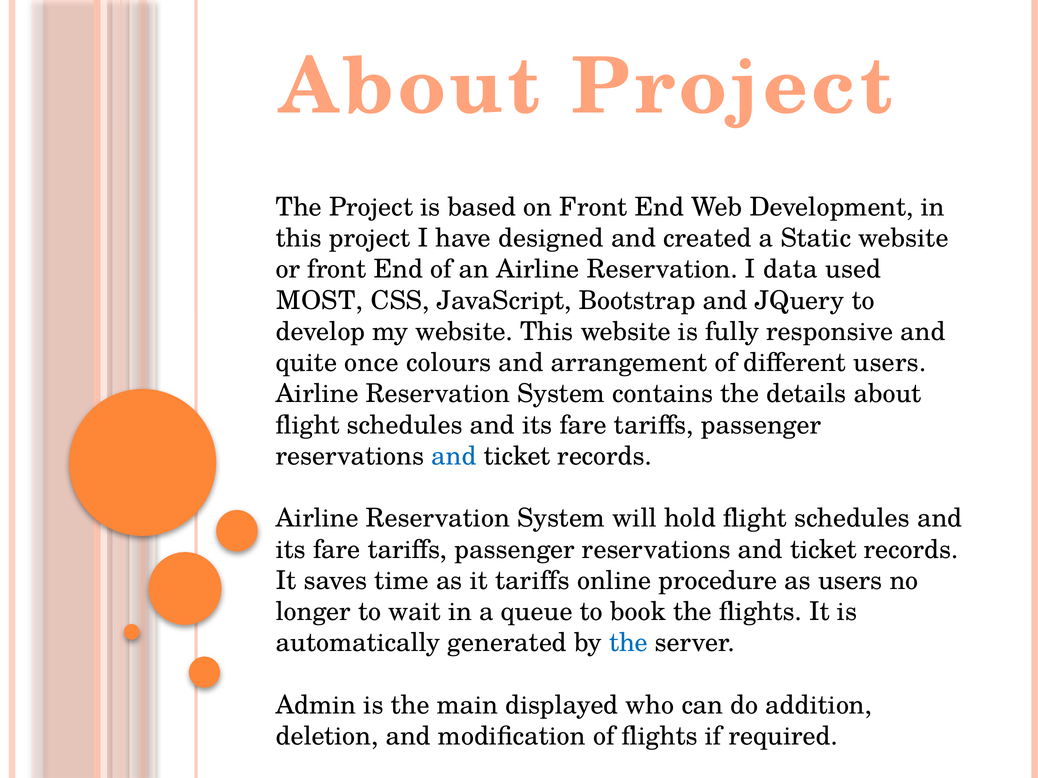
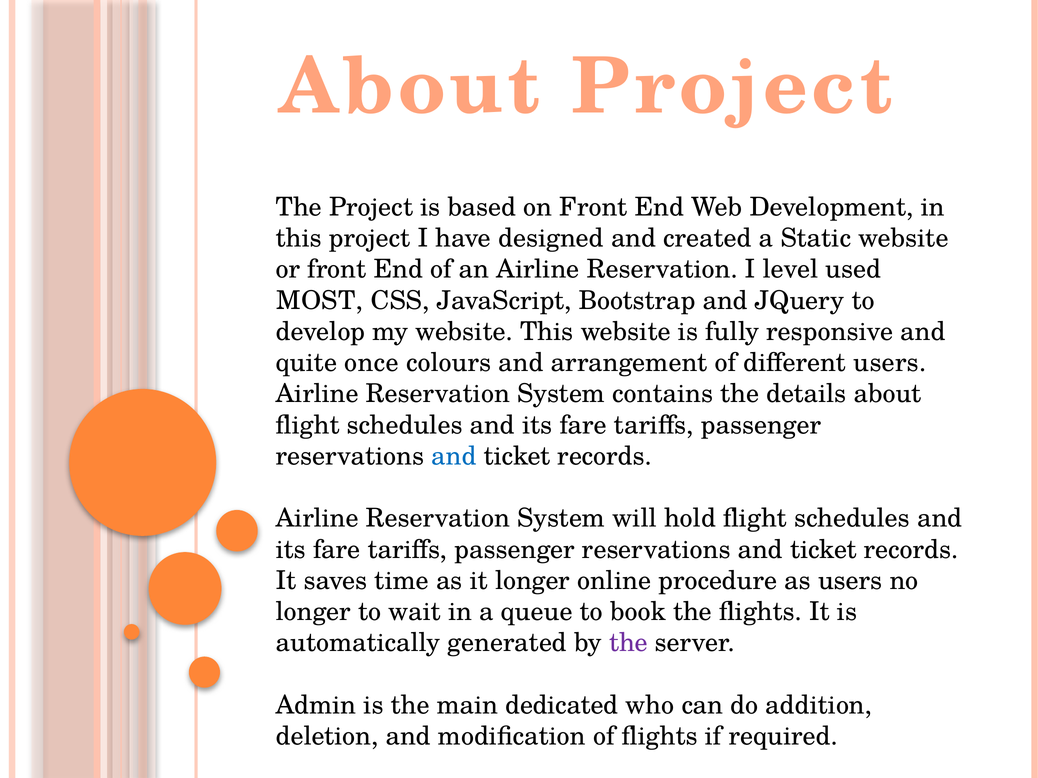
data: data -> level (791, 270)
it tariffs: tariffs -> longer (533, 581)
the colour: blue -> purple (628, 643)
displayed: displayed -> dedicated (562, 706)
